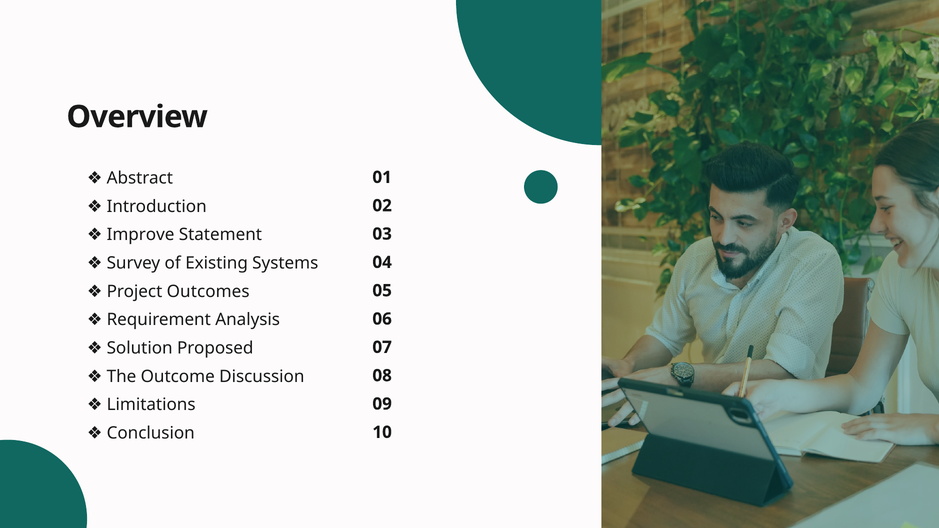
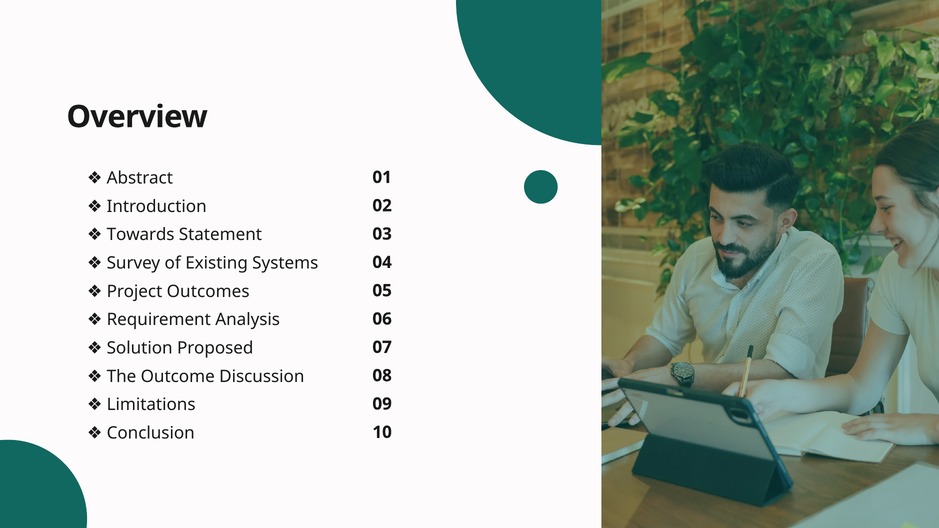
Improve: Improve -> Towards (141, 235)
